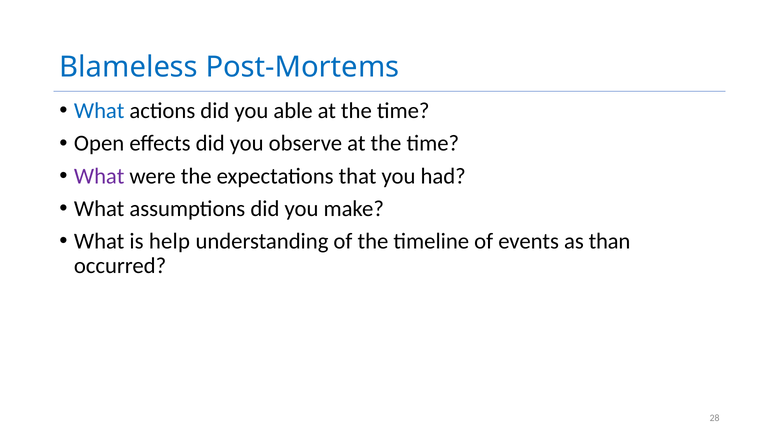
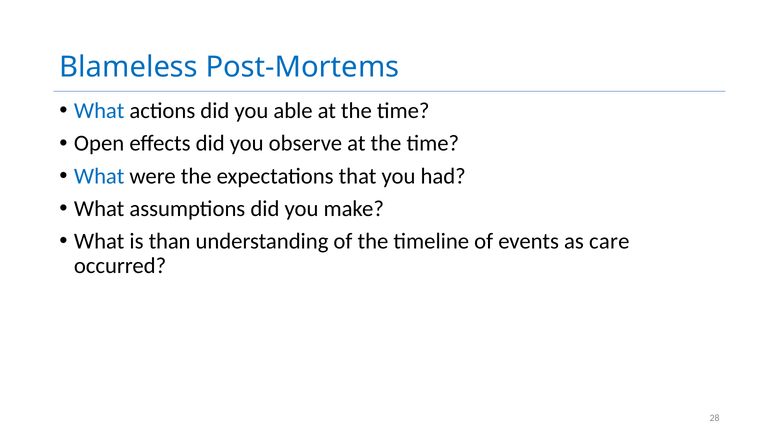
What colour: purple -> blue (99, 176)
help: help -> than (170, 241)
than: than -> care (609, 241)
